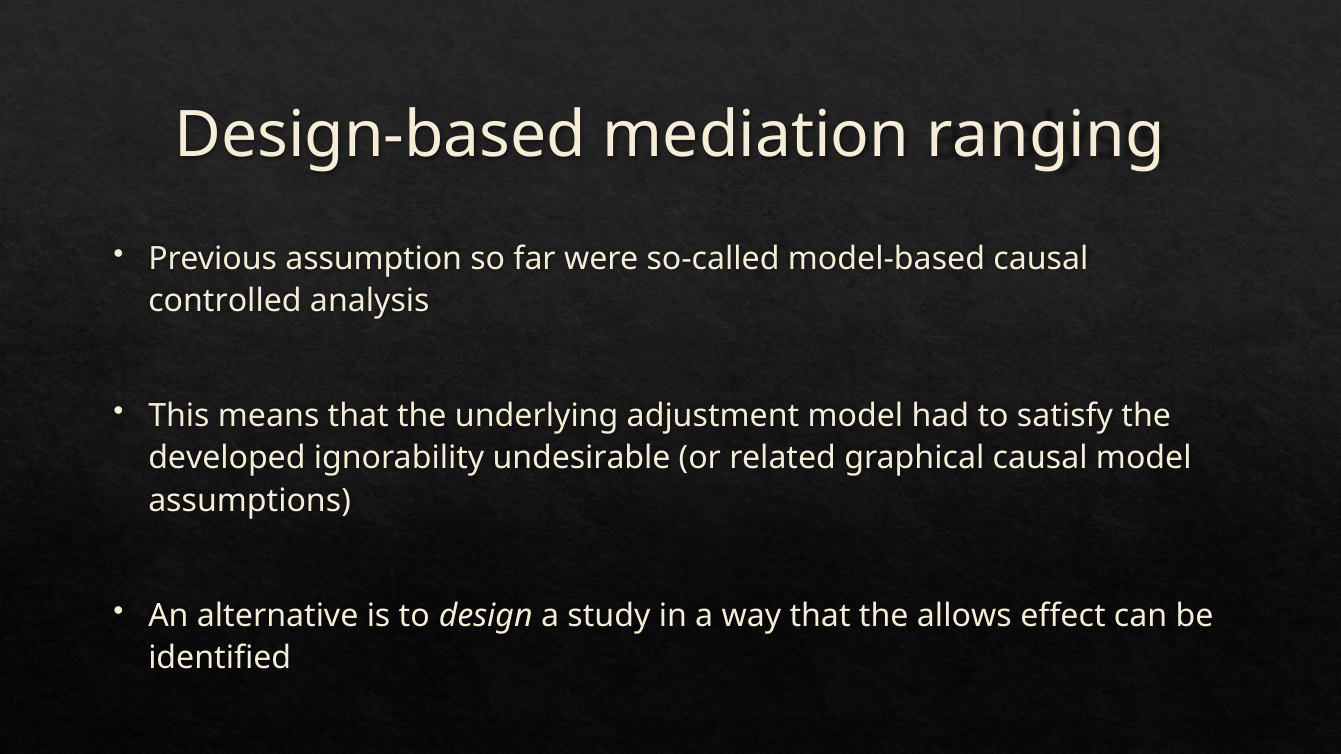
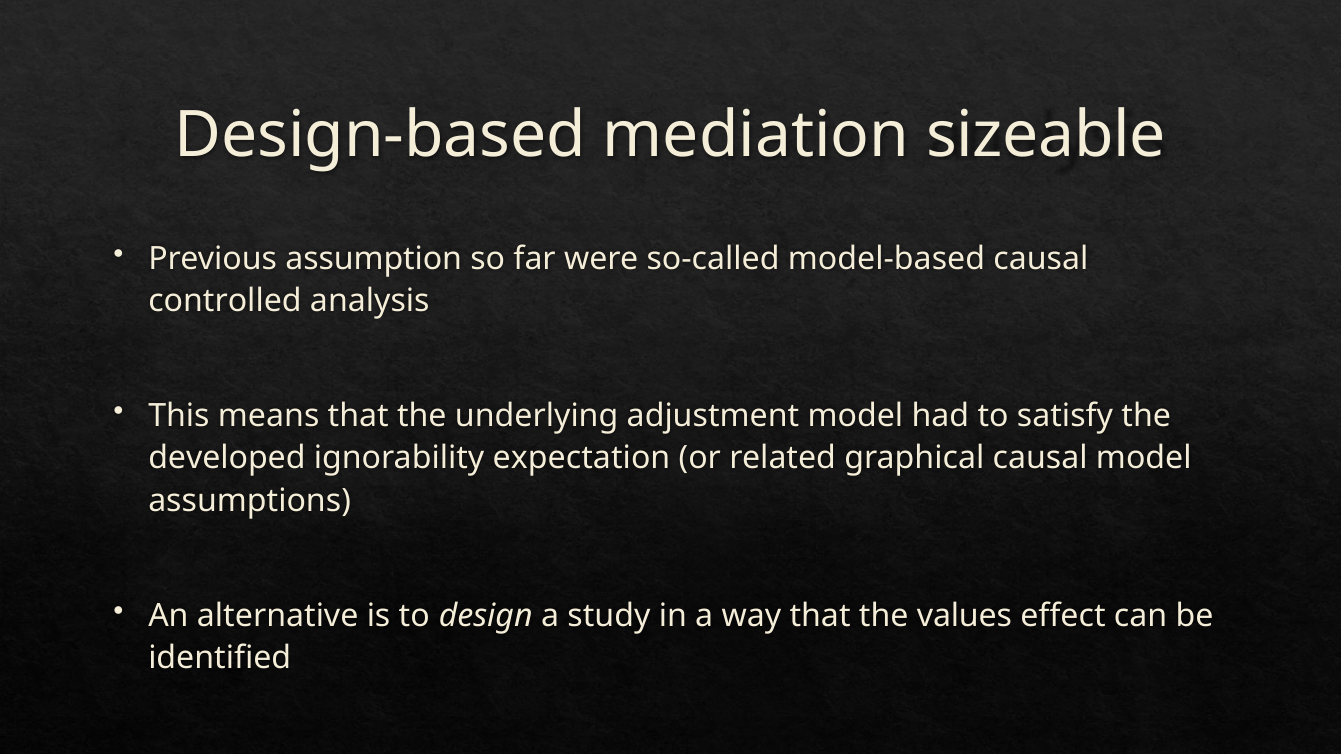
ranging: ranging -> sizeable (1046, 136)
undesirable: undesirable -> expectation (582, 458)
allows: allows -> values (964, 616)
